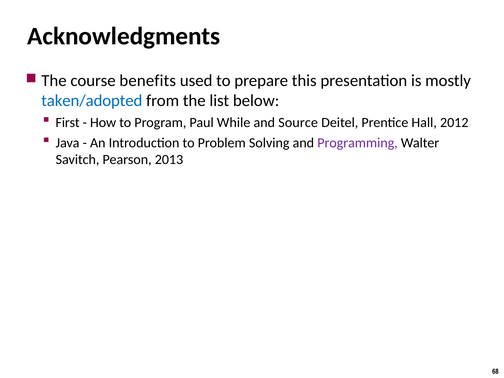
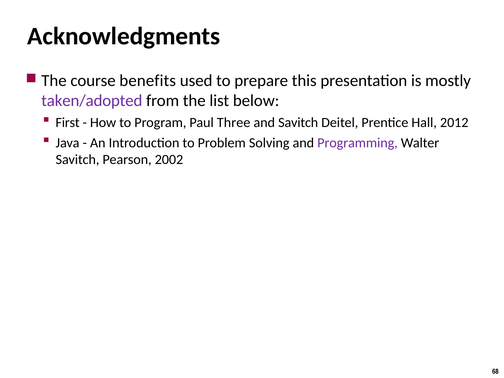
taken/adopted colour: blue -> purple (92, 101)
While: While -> Three (234, 123)
and Source: Source -> Savitch (298, 123)
2013: 2013 -> 2002 (169, 160)
